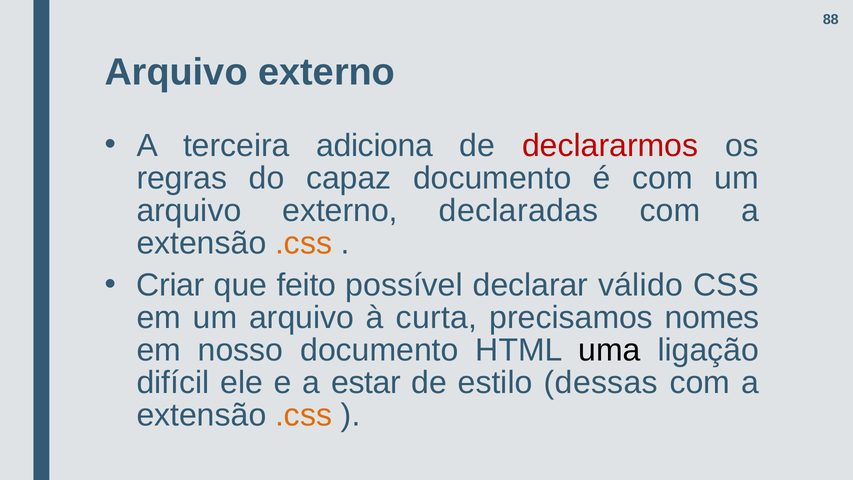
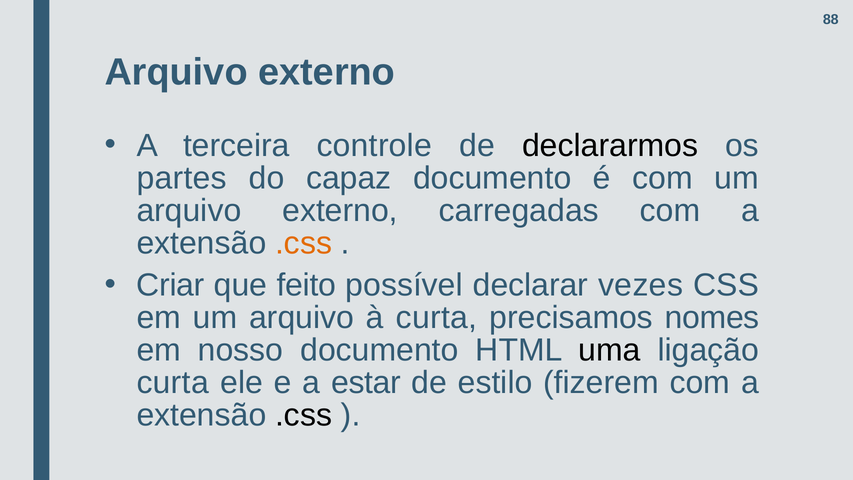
adiciona: adiciona -> controle (374, 145)
declararmos colour: red -> black (610, 145)
regras: regras -> partes (182, 178)
declaradas: declaradas -> carregadas (519, 210)
válido: válido -> vezes (641, 285)
difícil: difícil -> curta (173, 383)
dessas: dessas -> fizerem (601, 383)
.css colour: orange -> black (304, 415)
